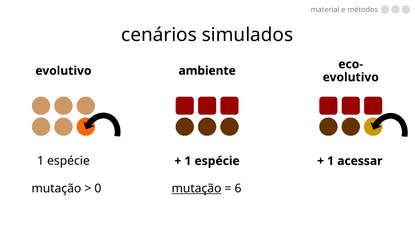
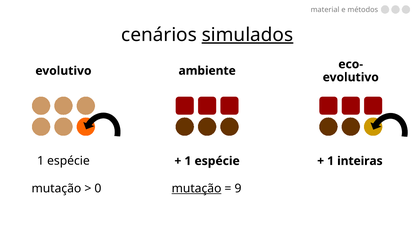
simulados underline: none -> present (248, 35)
acessar: acessar -> inteiras (360, 161)
6: 6 -> 9 (238, 189)
